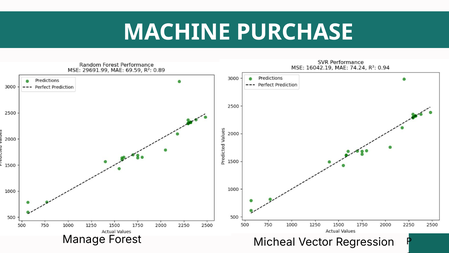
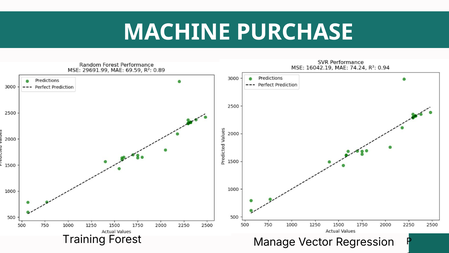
Manage: Manage -> Training (84, 239)
Micheal: Micheal -> Manage (274, 242)
